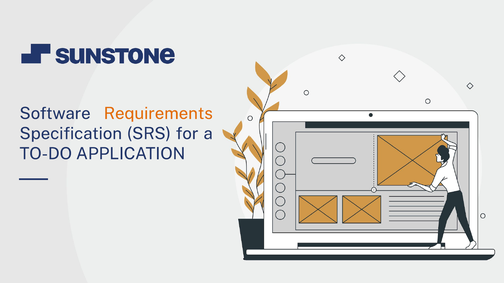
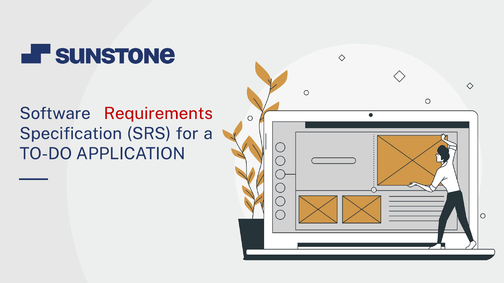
Requirements colour: orange -> red (158, 114)
